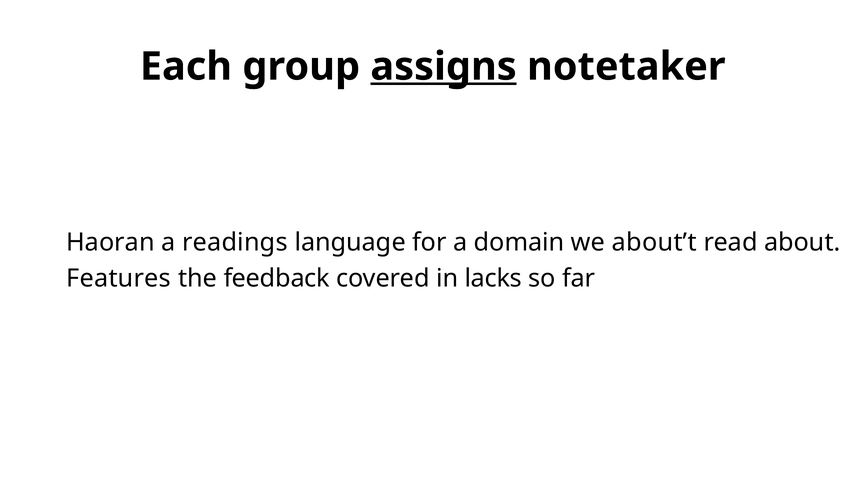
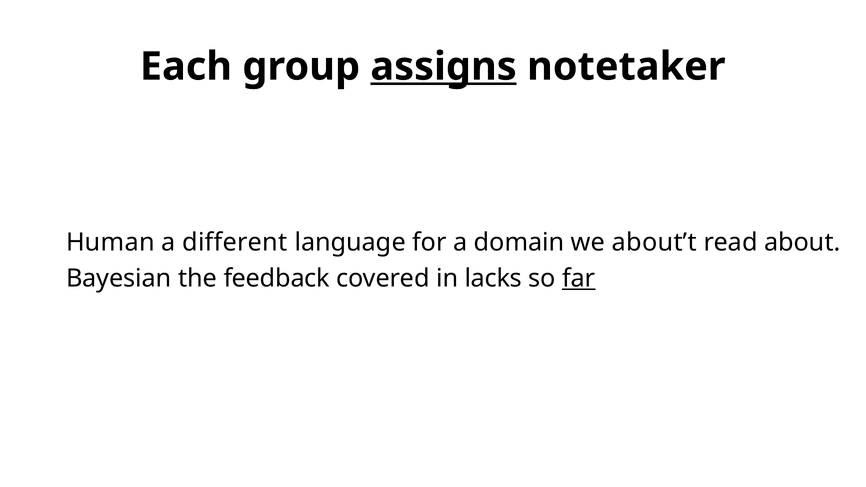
Haoran: Haoran -> Human (110, 242)
readings: readings -> different (235, 242)
Features: Features -> Bayesian (119, 279)
far underline: none -> present (579, 279)
